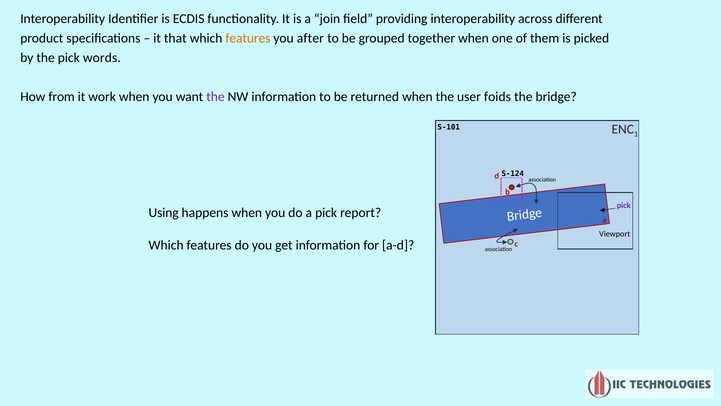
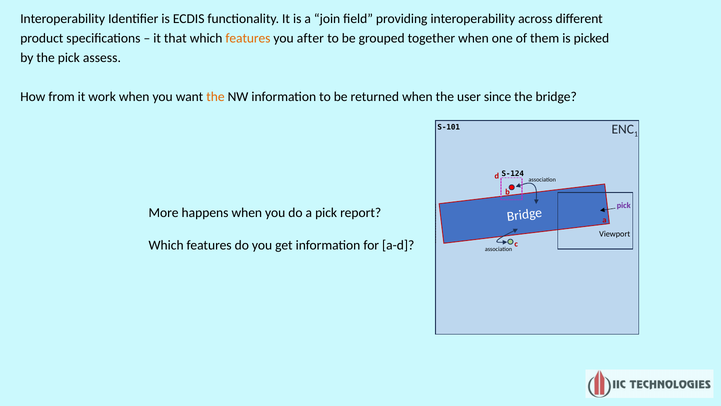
words: words -> assess (102, 58)
the colour: purple -> orange (215, 97)
foids: foids -> since (498, 97)
Using: Using -> More (164, 212)
